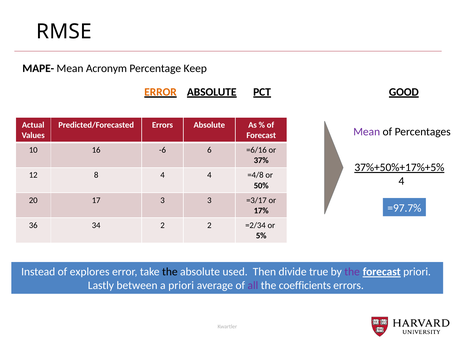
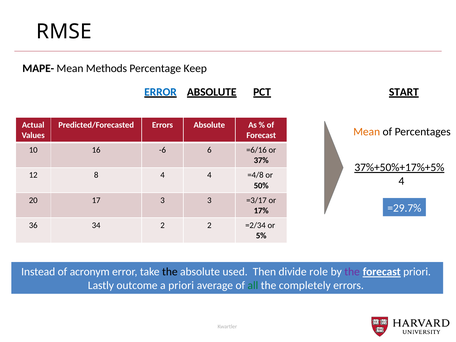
Acronym: Acronym -> Methods (106, 68)
ERROR colour: orange -> blue (160, 92)
GOOD: GOOD -> START (404, 92)
Mean colour: purple -> orange (367, 132)
=97.7%: =97.7% -> =29.7% (404, 208)
explores: explores -> acronym (90, 272)
true: true -> role (319, 272)
between: between -> outcome (137, 286)
all colour: purple -> green (253, 286)
coefficients: coefficients -> completely (305, 286)
